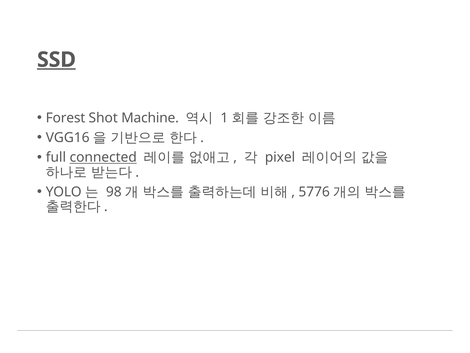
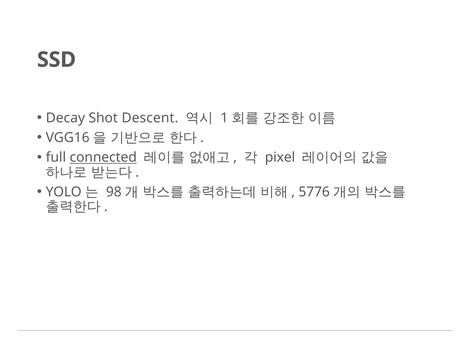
SSD underline: present -> none (56, 60)
Forest: Forest -> Decay (65, 118)
Machine: Machine -> Descent (150, 118)
